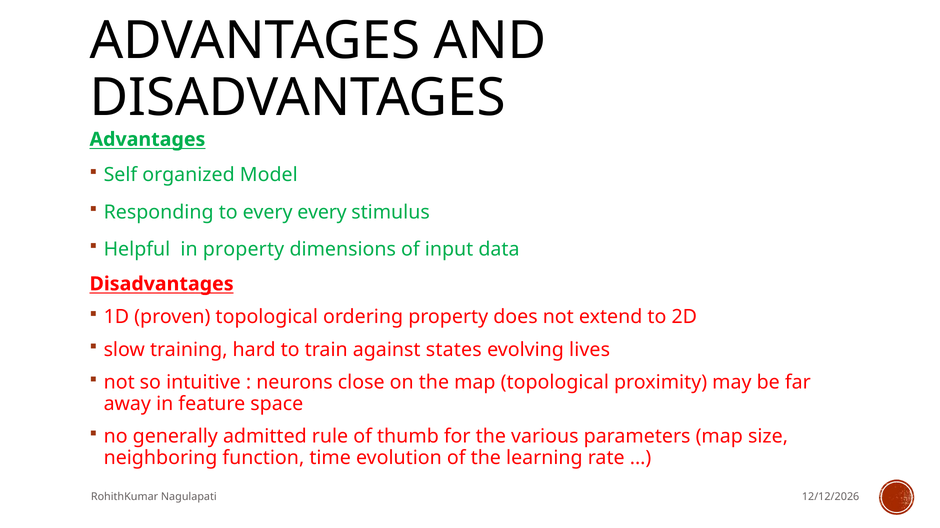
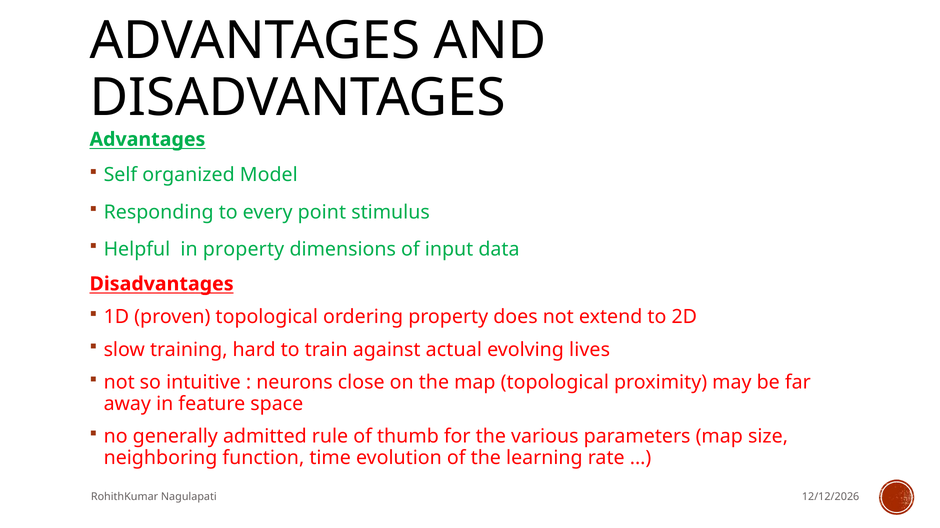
every every: every -> point (322, 212)
states: states -> actual (454, 350)
